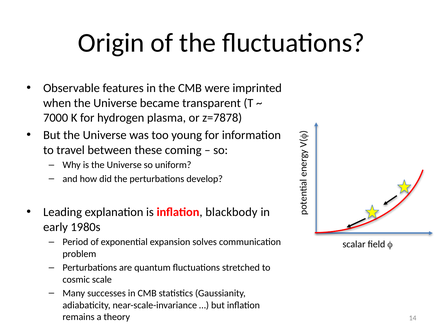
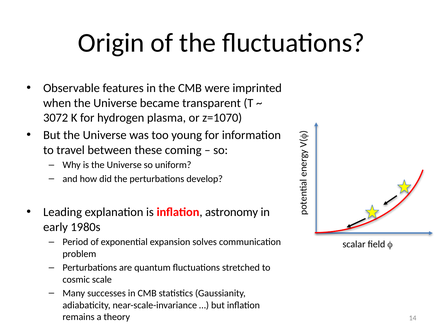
7000: 7000 -> 3072 (56, 118)
z=7878: z=7878 -> z=1070 (222, 118)
blackbody: blackbody -> astronomy (232, 212)
